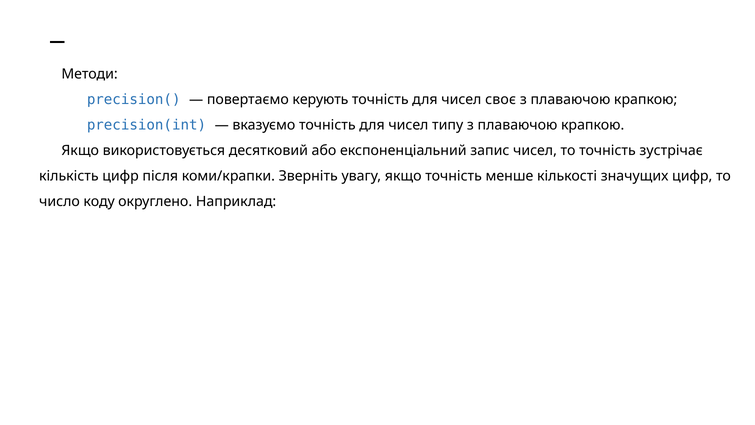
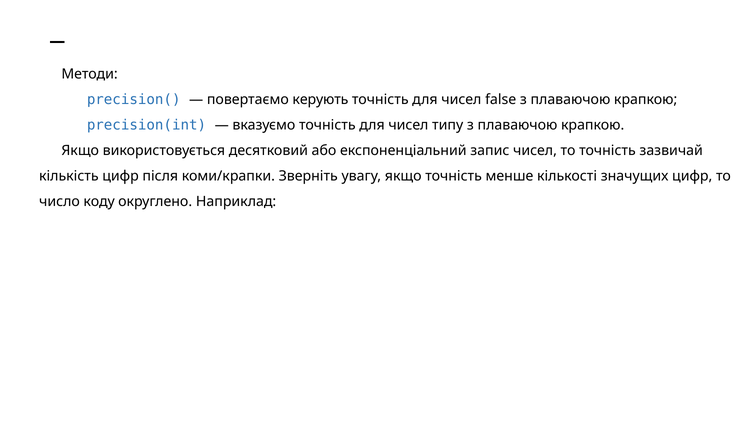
своє: своє -> false (501, 99)
зустрічає: зустрічає -> зазвичай (671, 150)
